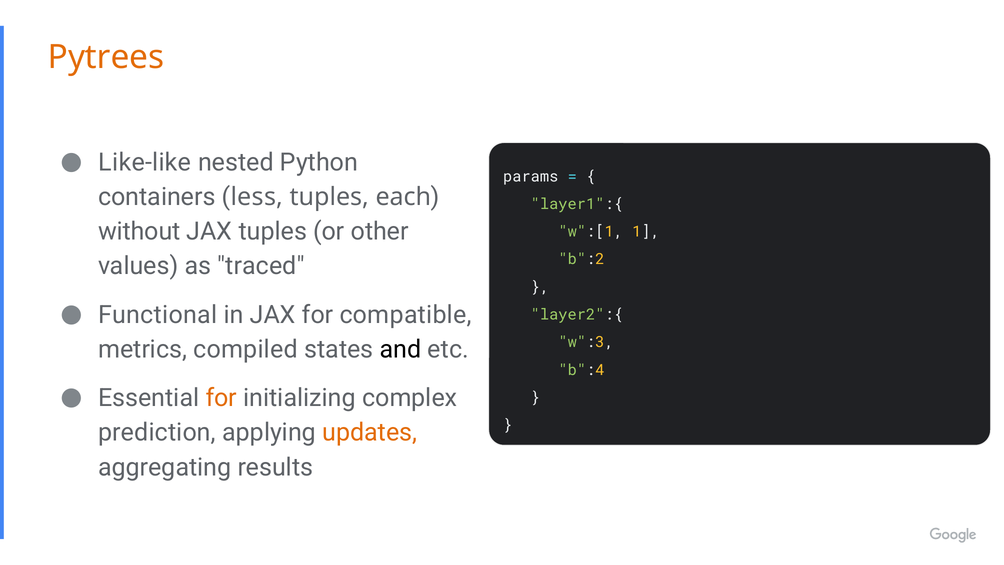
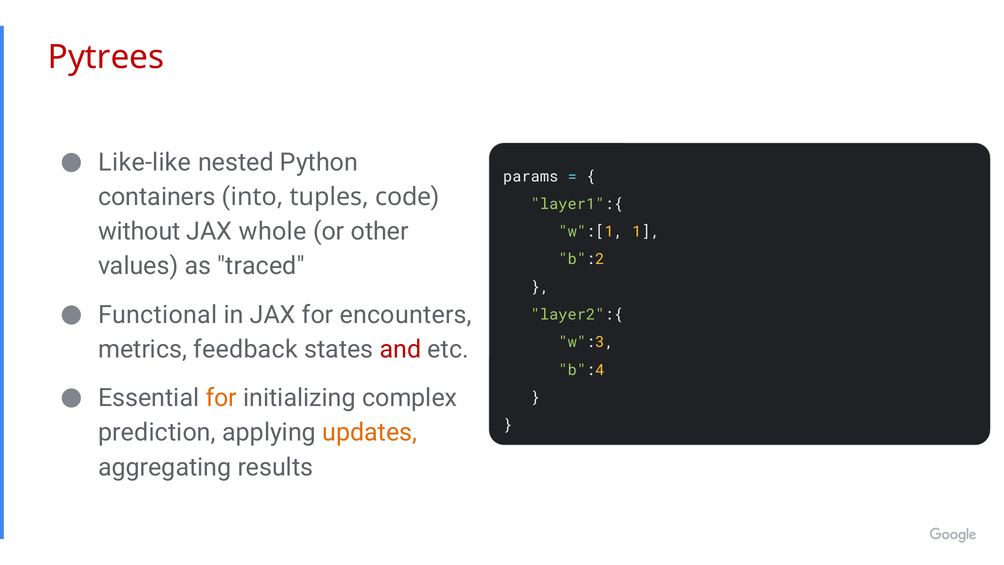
Pytrees colour: orange -> red (106, 57)
less: less -> into (257, 197)
each: each -> code (403, 197)
JAX tuples: tuples -> whole (273, 231)
compatible: compatible -> encounters (406, 315)
compiled: compiled -> feedback (246, 349)
and colour: black -> red (401, 349)
